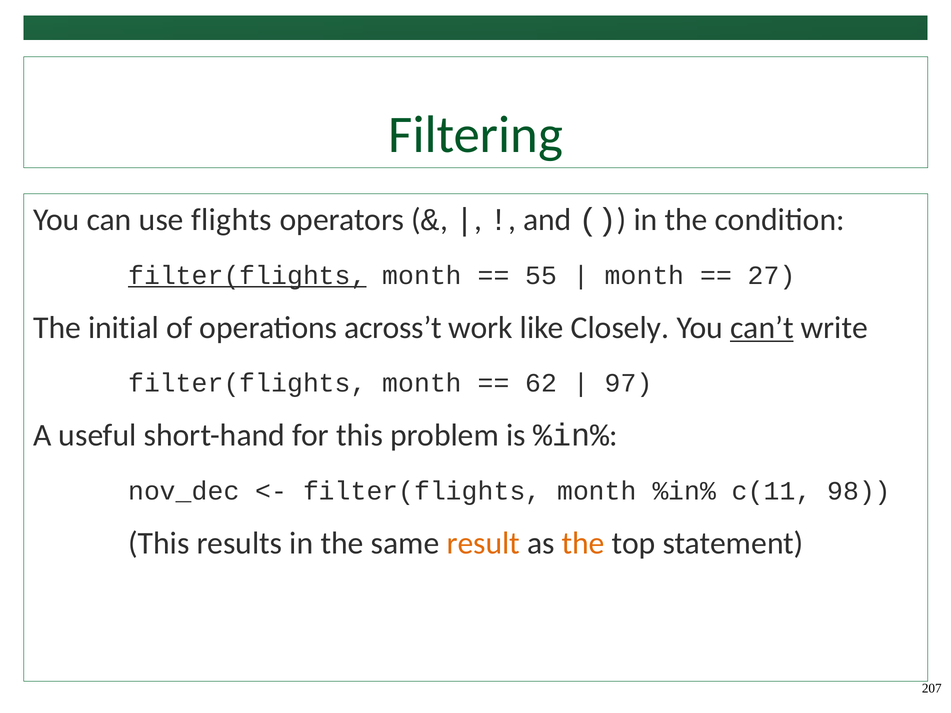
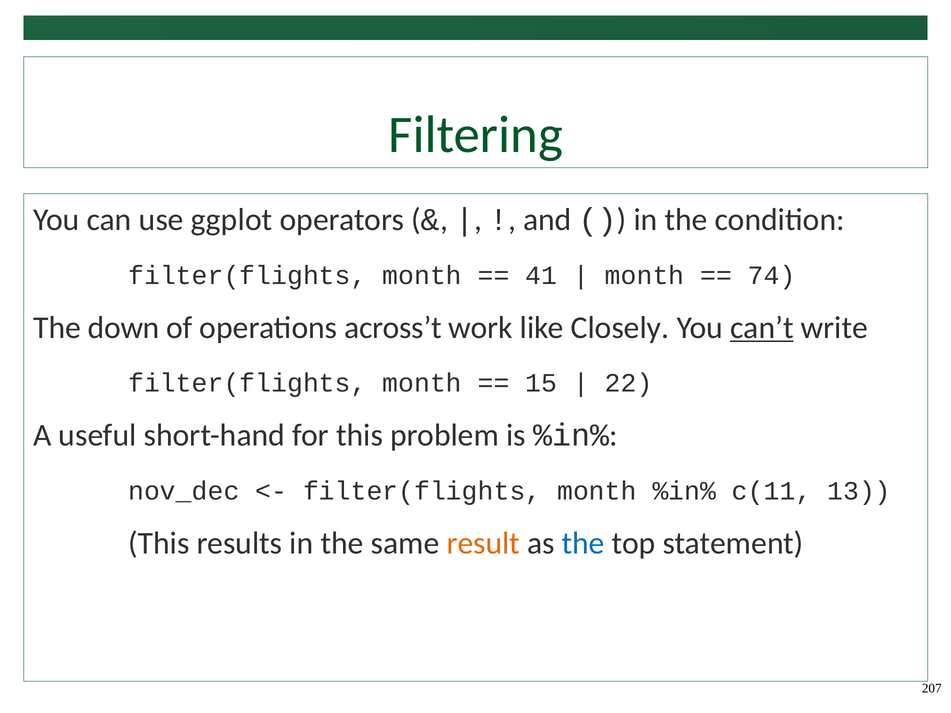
flights: flights -> ggplot (232, 220)
filter(flights underline: present -> none (247, 276)
55: 55 -> 41 (541, 276)
27: 27 -> 74 (772, 276)
initial: initial -> down (124, 328)
62: 62 -> 15 (541, 383)
97: 97 -> 22 (629, 383)
98: 98 -> 13 (859, 491)
the colour: orange -> blue (583, 543)
